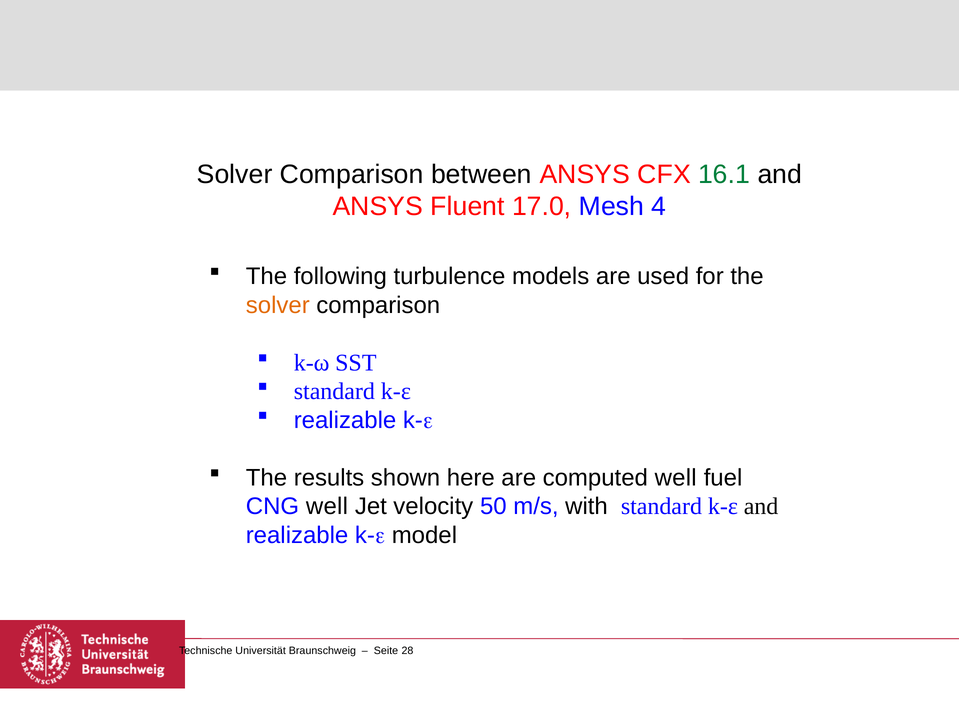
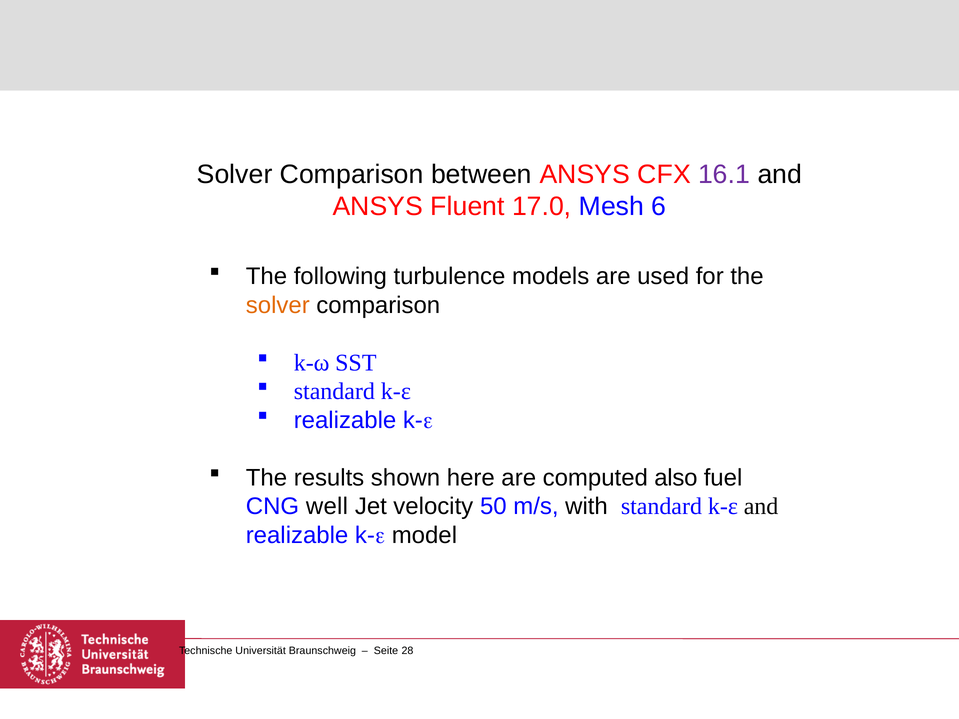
16.1 colour: green -> purple (724, 174)
4: 4 -> 6 (659, 206)
computed well: well -> also (676, 478)
